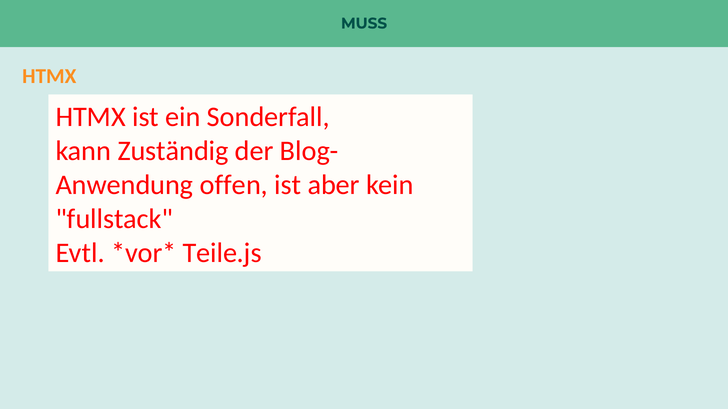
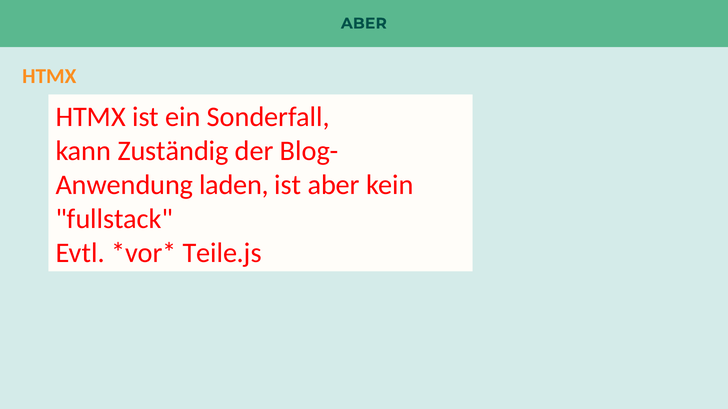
MUSS: MUSS -> ABER (364, 23)
offen: offen -> laden (234, 185)
